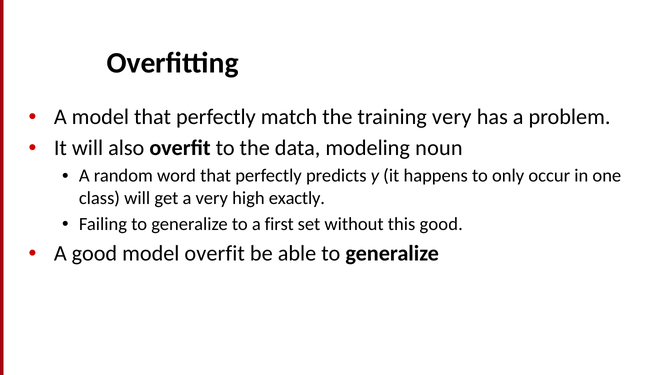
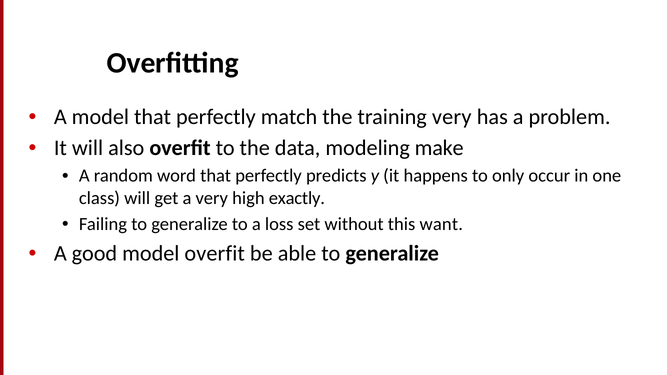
noun: noun -> make (439, 148)
first: first -> loss (279, 224)
this good: good -> want (441, 224)
